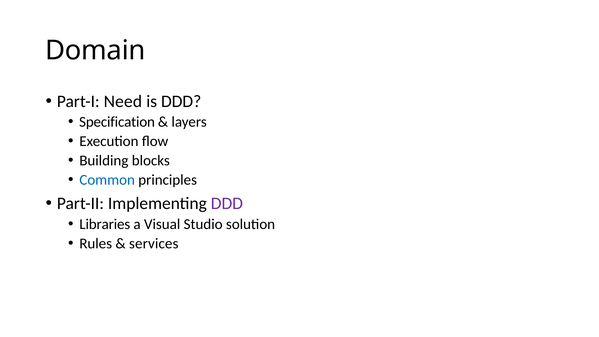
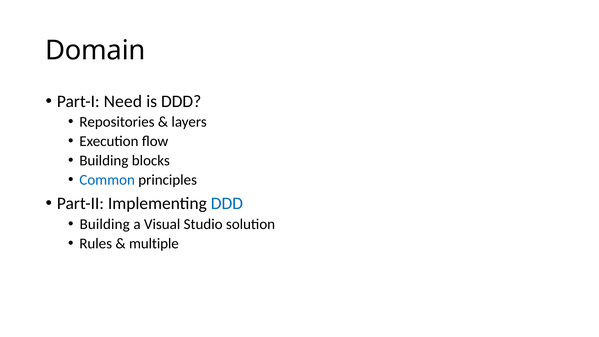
Specification: Specification -> Repositories (117, 122)
DDD colour: purple -> blue (227, 204)
Libraries: Libraries -> Building (105, 224)
services: services -> multiple (154, 243)
